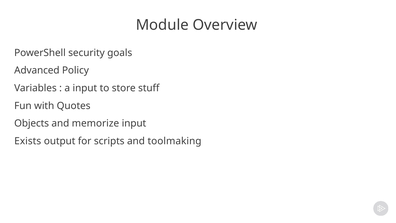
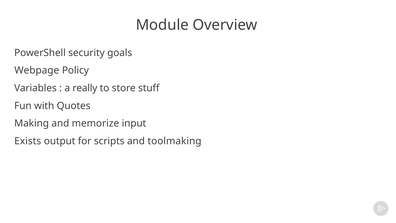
Advanced: Advanced -> Webpage (37, 70)
a input: input -> really (85, 88)
Objects: Objects -> Making (32, 123)
